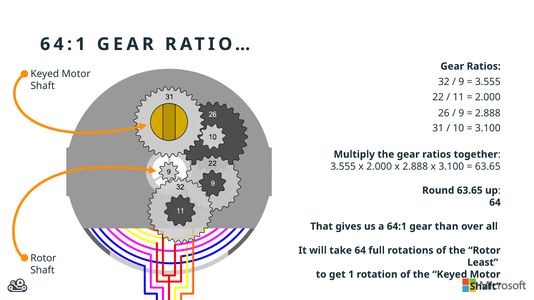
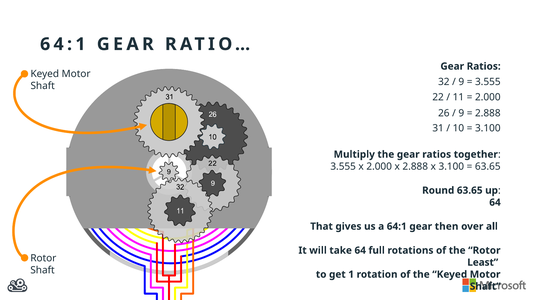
than: than -> then (447, 227)
